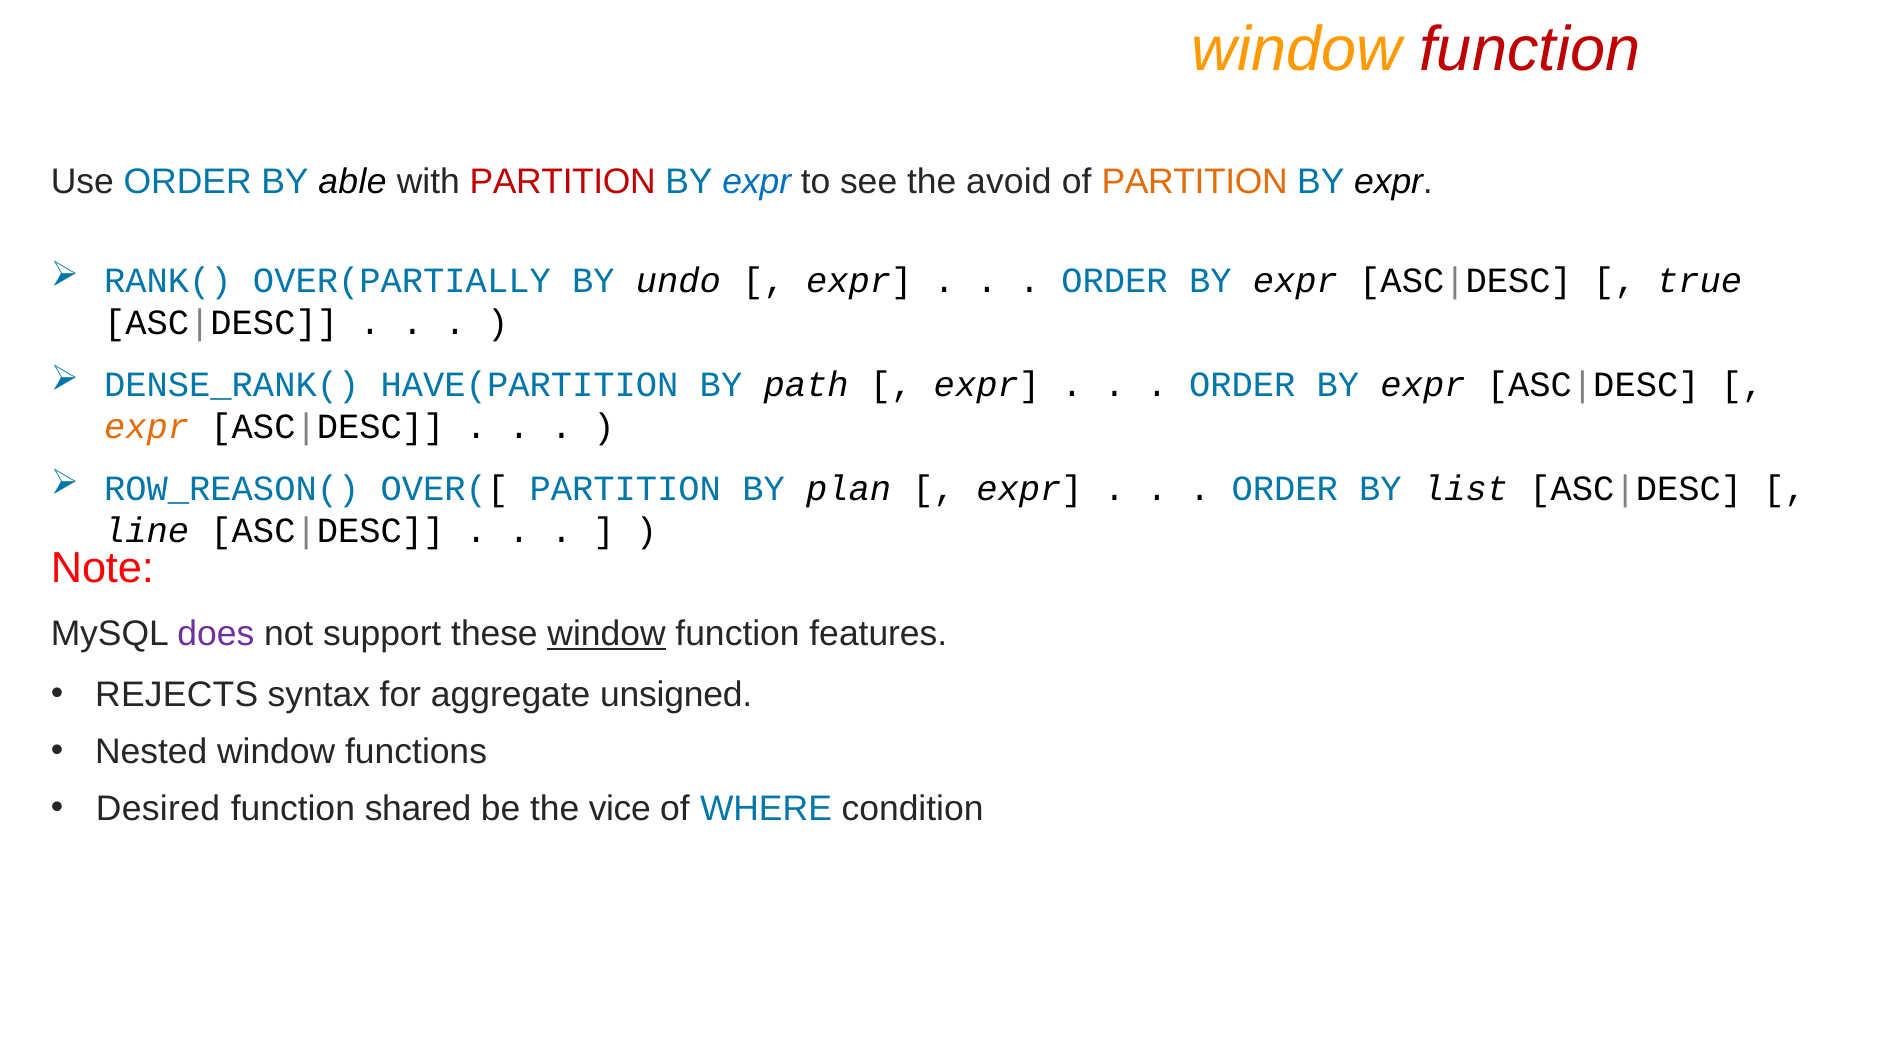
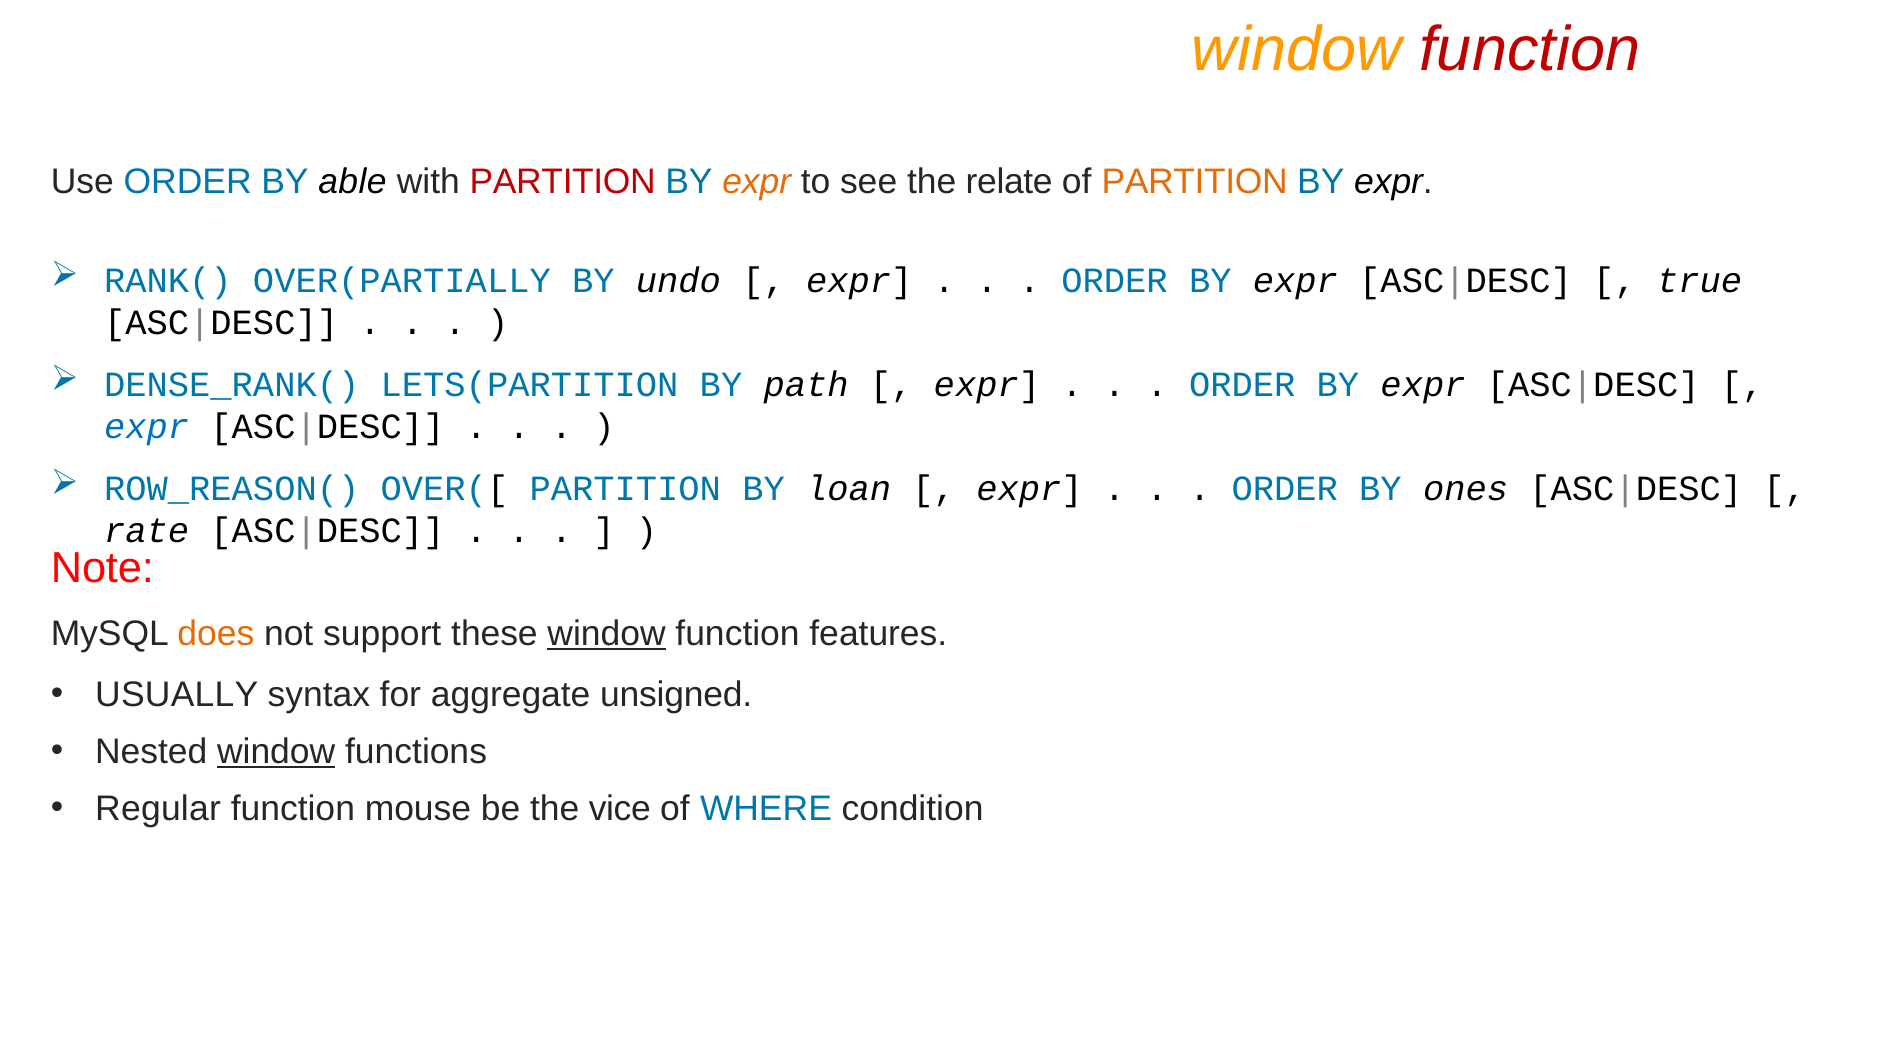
expr colour: blue -> orange (757, 182)
avoid: avoid -> relate (1009, 182)
HAVE(PARTITION: HAVE(PARTITION -> LETS(PARTITION (530, 385)
expr colour: orange -> blue (147, 427)
plan: plan -> loan (849, 489)
list: list -> ones (1466, 489)
line: line -> rate (147, 531)
does colour: purple -> orange (216, 633)
REJECTS: REJECTS -> USUALLY (177, 695)
window underline: none -> present (276, 752)
Desired: Desired -> Regular (158, 808)
shared: shared -> mouse (418, 808)
